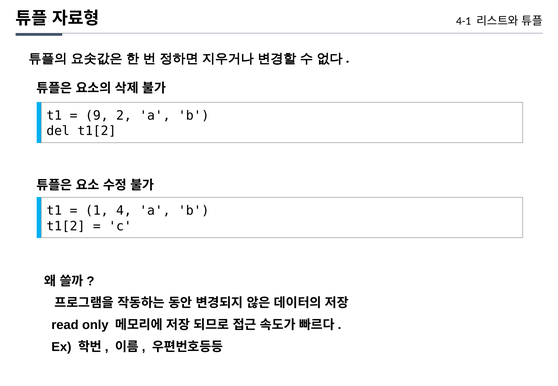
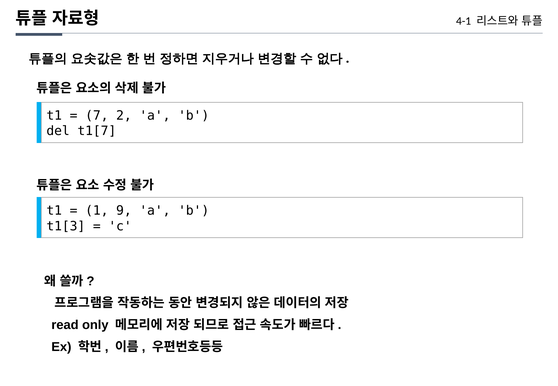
9: 9 -> 7 (97, 116)
del t1[2: t1[2 -> t1[7 (97, 131)
4: 4 -> 9 (124, 211)
t1[2: t1[2 -> t1[3 (66, 226)
